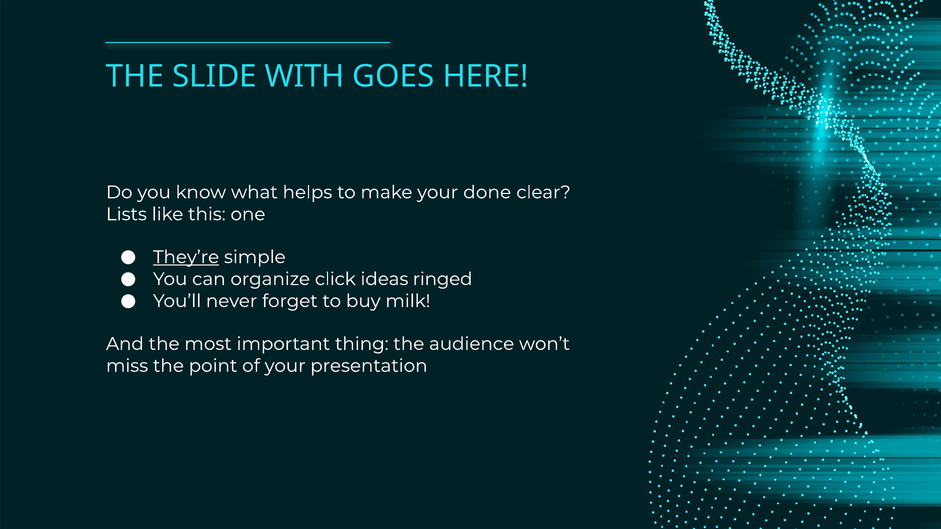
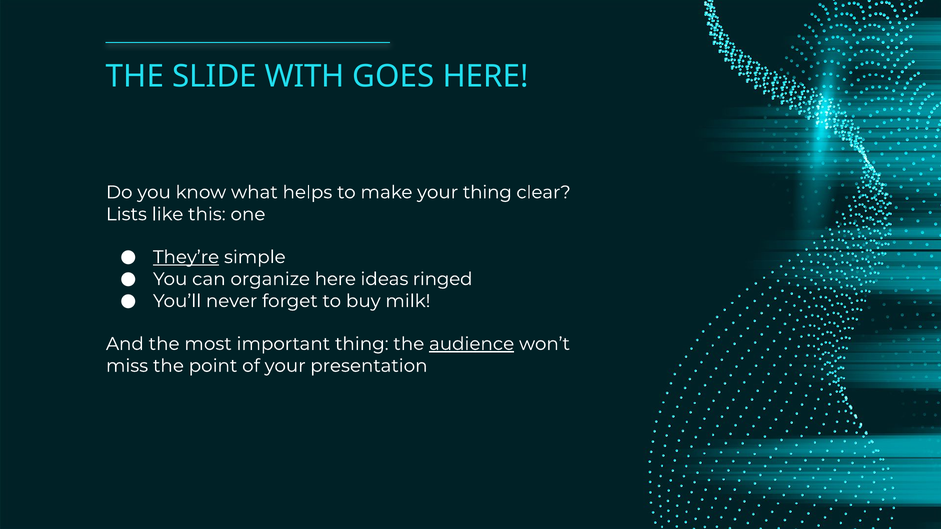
your done: done -> thing (487, 192)
organize click: click -> here (335, 279)
audience underline: none -> present (472, 344)
